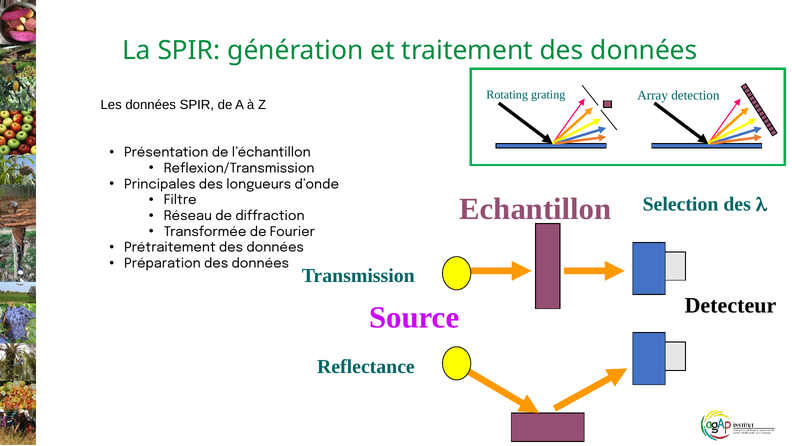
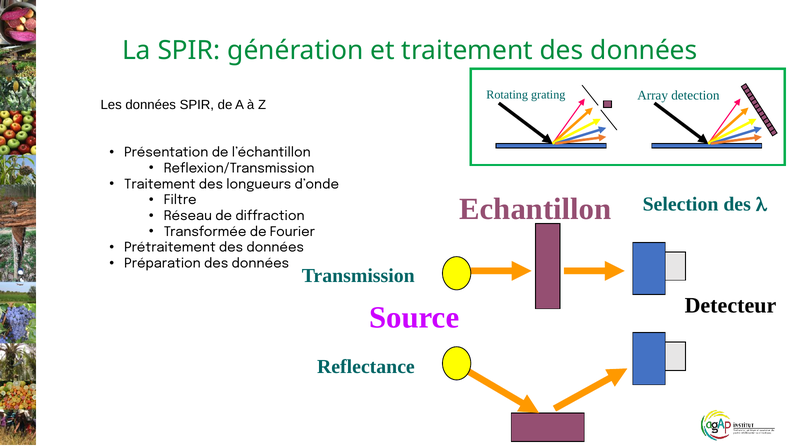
Principales: Principales -> Traitement (160, 184)
